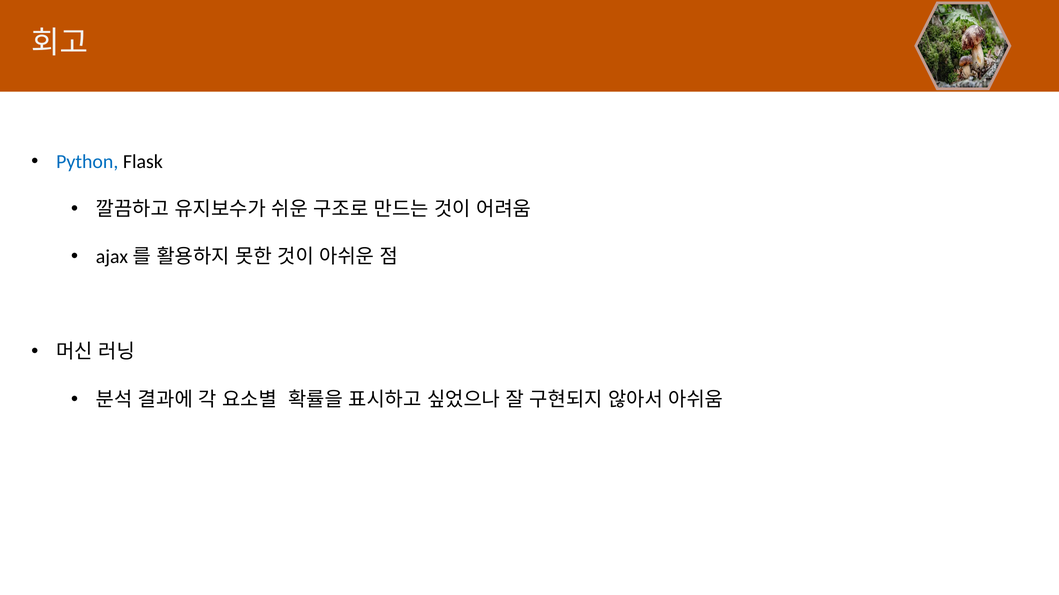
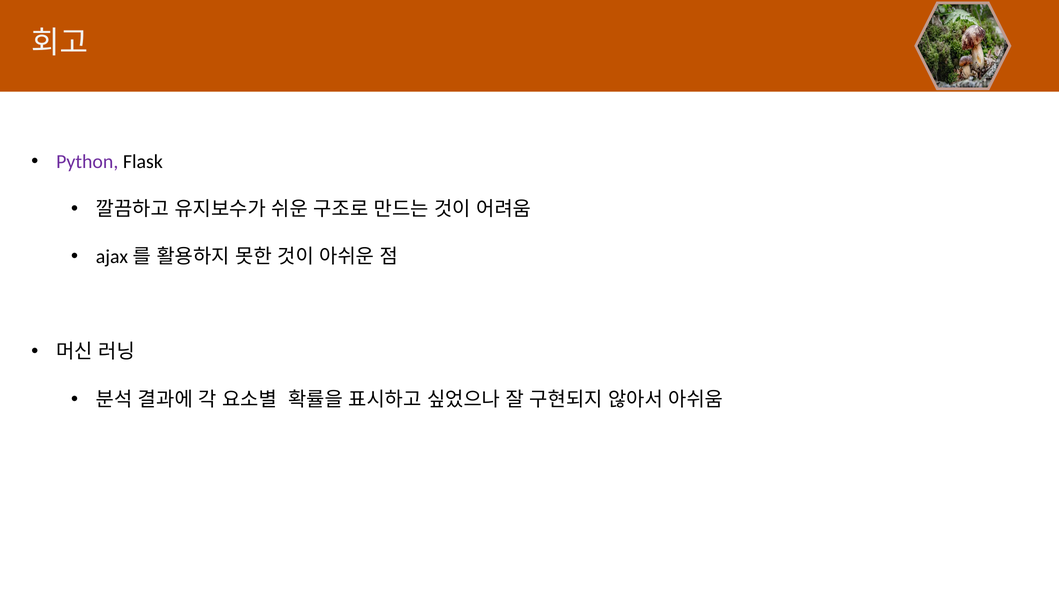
Python colour: blue -> purple (87, 162)
